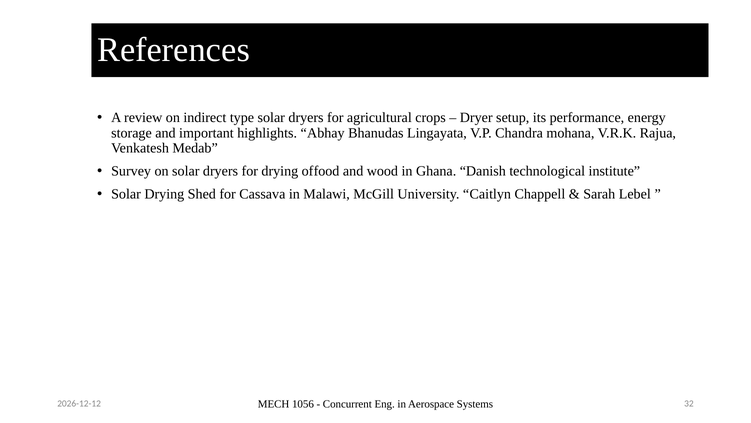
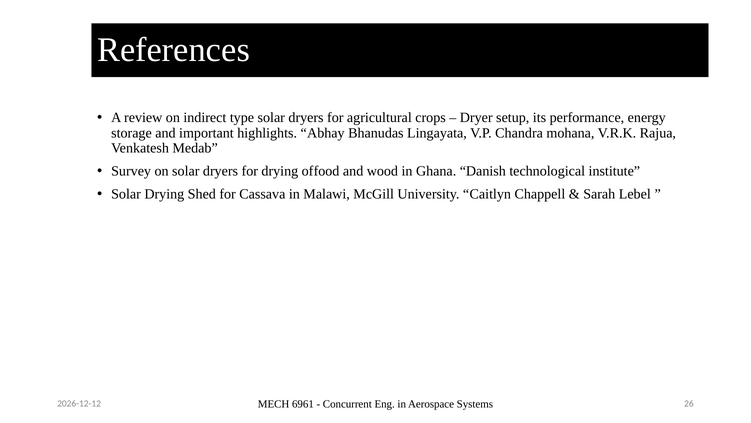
1056: 1056 -> 6961 (303, 404)
32: 32 -> 26 (689, 403)
